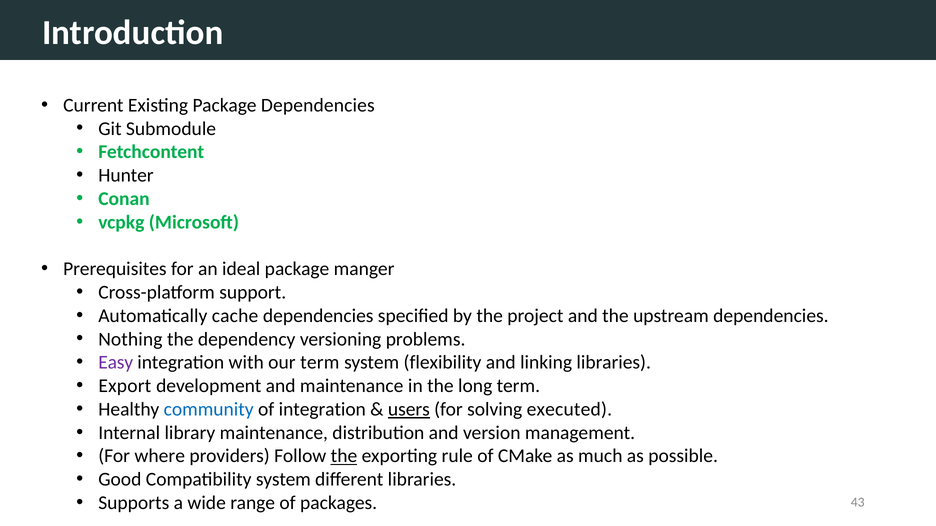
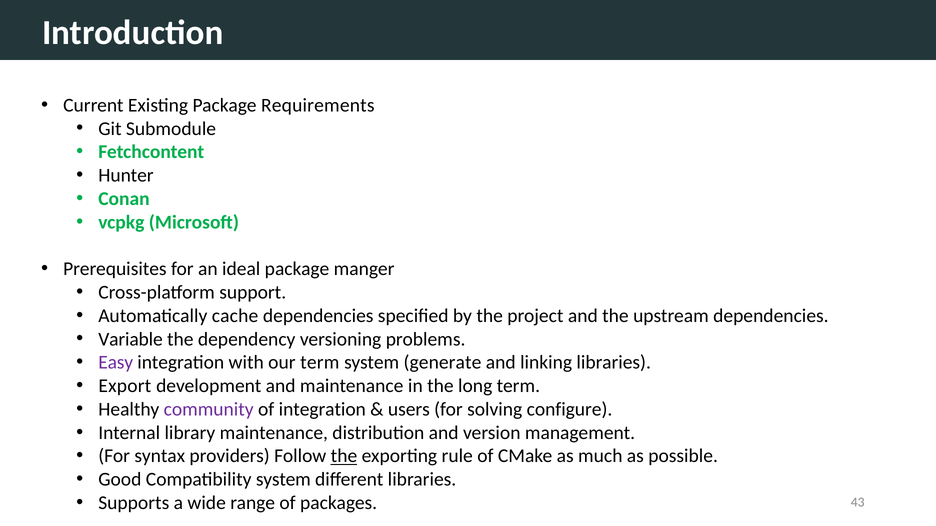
Package Dependencies: Dependencies -> Requirements (318, 105)
Nothing: Nothing -> Variable (130, 339)
flexibility: flexibility -> generate (442, 363)
community colour: blue -> purple (209, 410)
users underline: present -> none (409, 410)
executed: executed -> configure (569, 410)
where: where -> syntax (160, 456)
